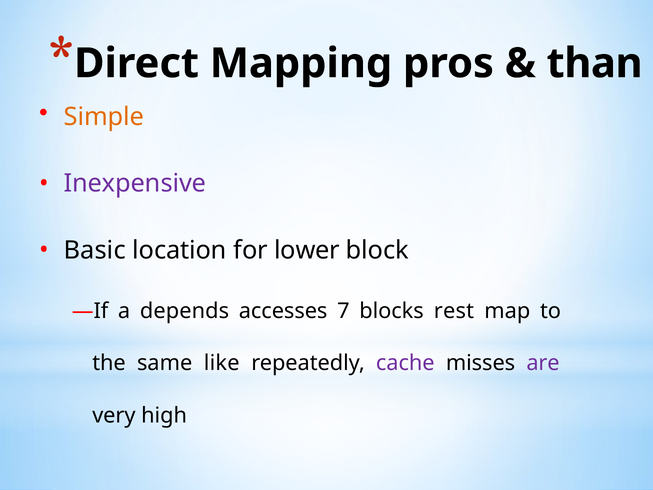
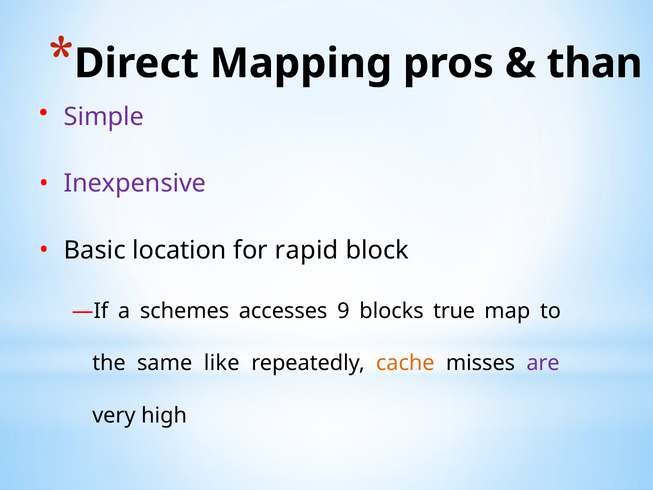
Simple colour: orange -> purple (104, 117)
lower: lower -> rapid (307, 250)
depends: depends -> schemes (185, 311)
7: 7 -> 9 (343, 311)
rest: rest -> true (454, 311)
cache colour: purple -> orange (405, 363)
